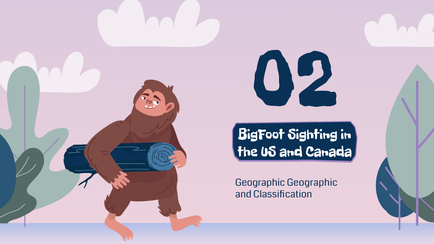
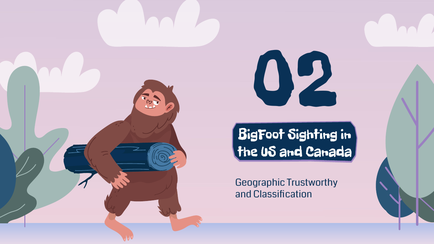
Geographic Geographic: Geographic -> Trustworthy (312, 183)
